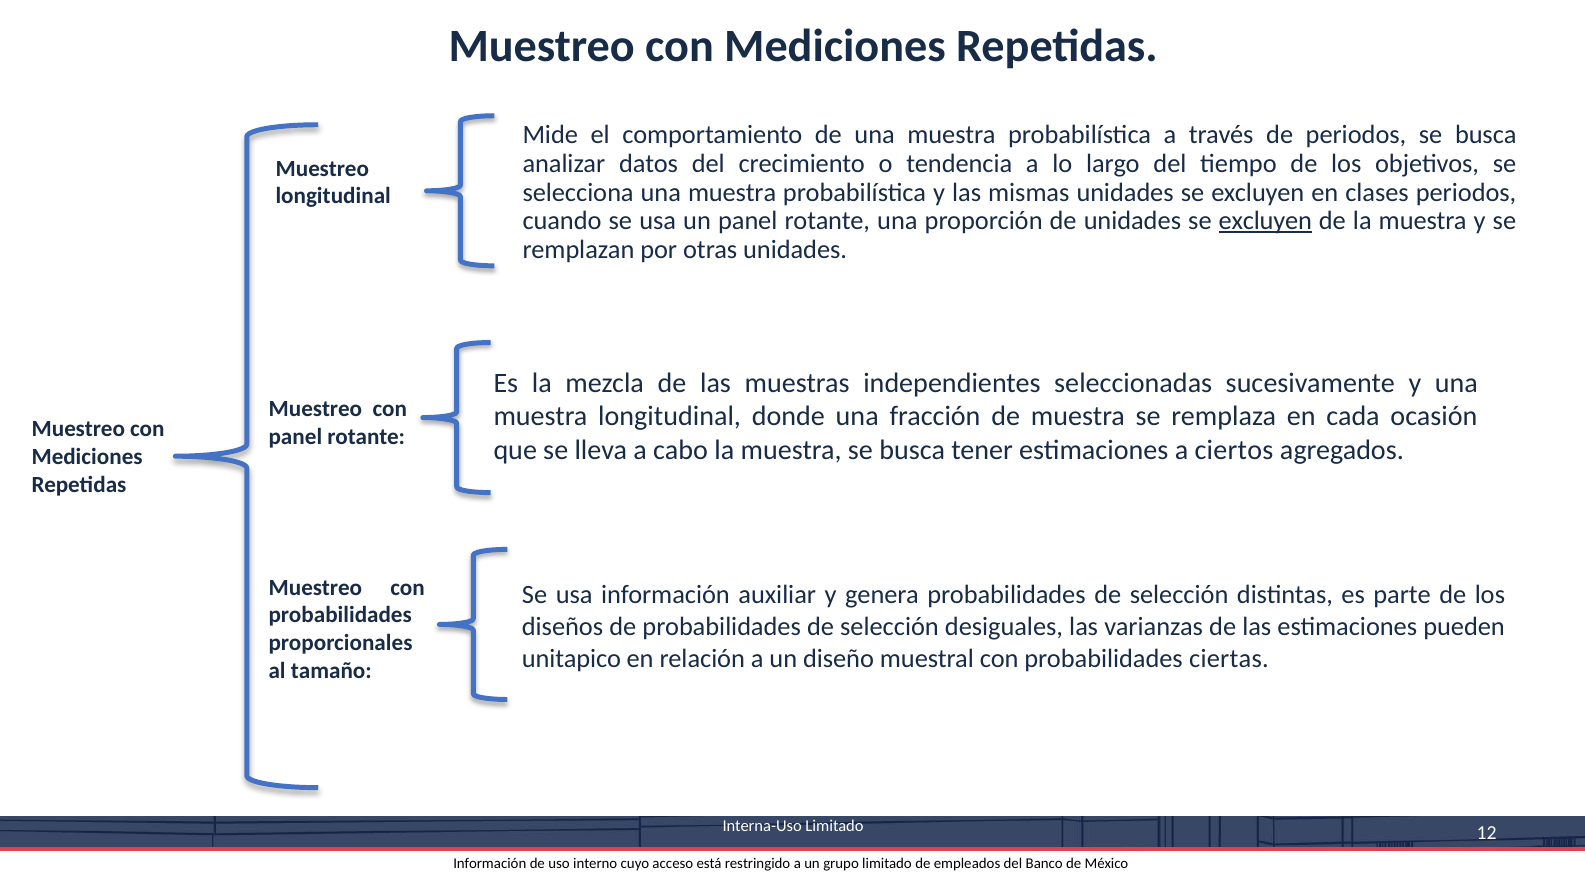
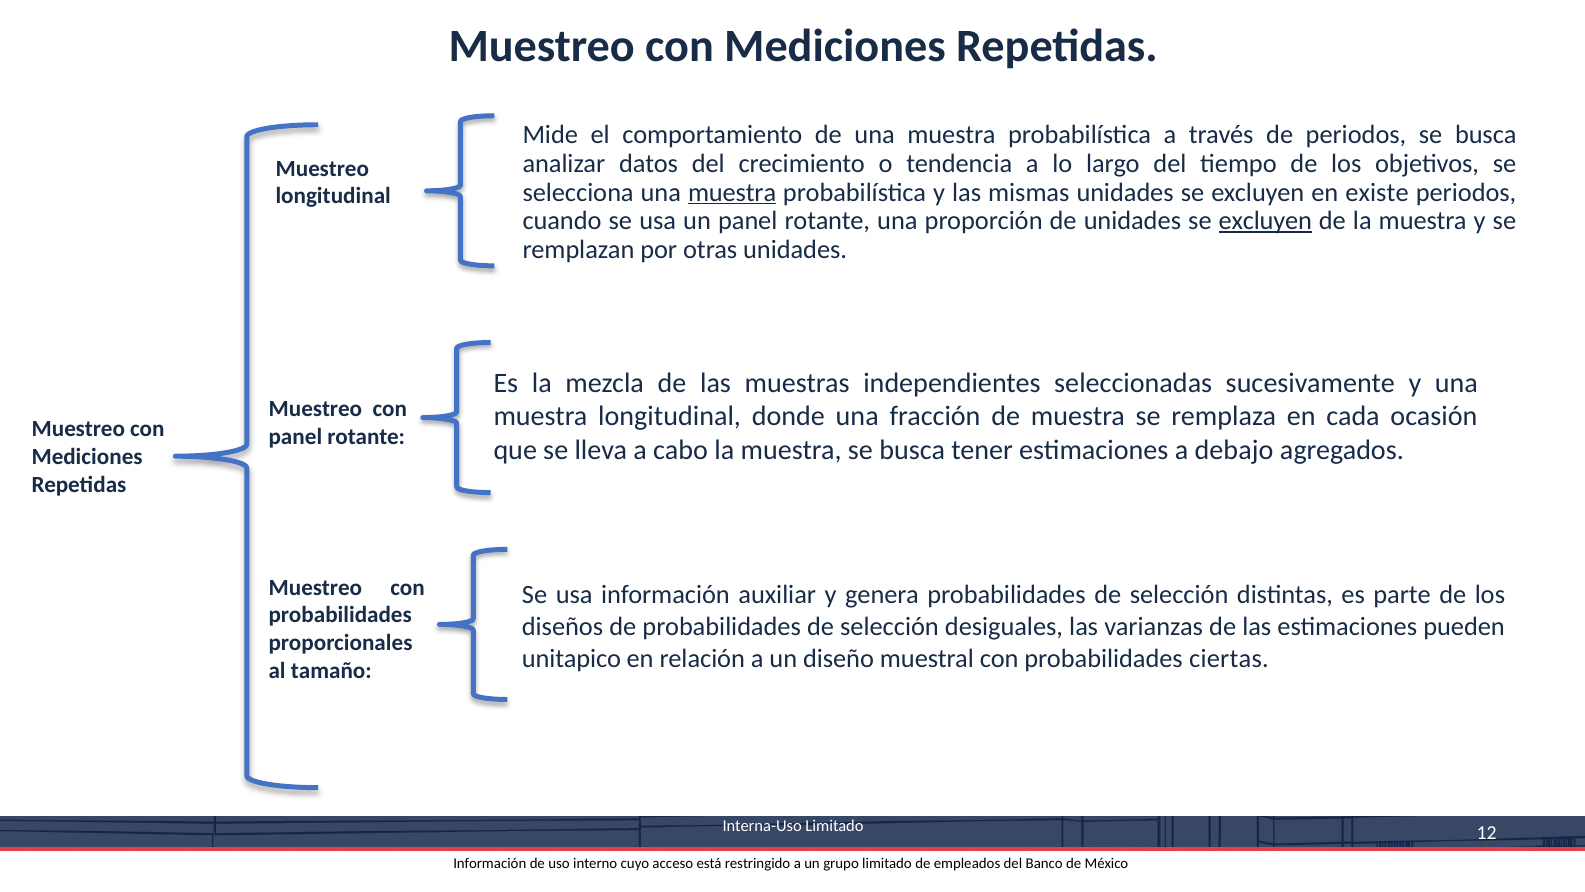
muestra underline: none -> present (732, 192)
clases: clases -> existe (1377, 192)
ciertos: ciertos -> debajo (1234, 450)
